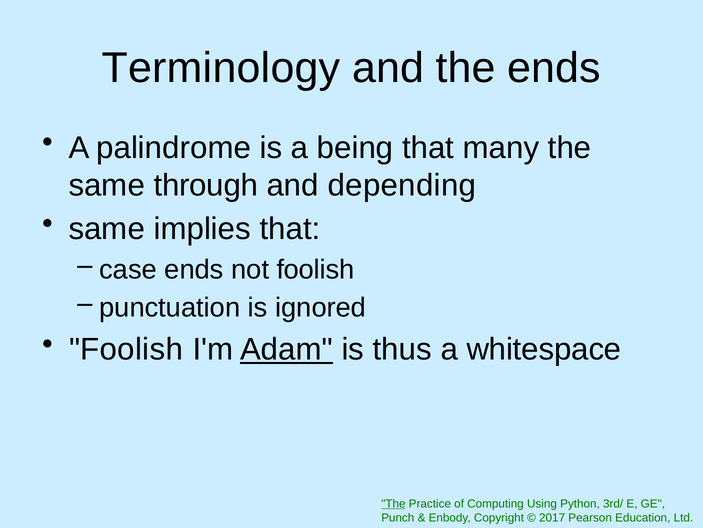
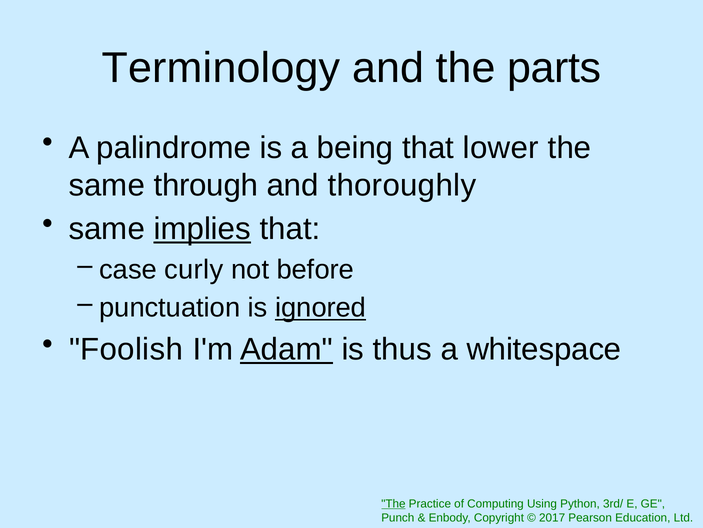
the ends: ends -> parts (554, 68)
many: many -> lower (501, 147)
depending: depending -> thoroughly (402, 185)
implies underline: none -> present (202, 229)
case ends: ends -> curly (194, 269)
not foolish: foolish -> before (315, 269)
ignored underline: none -> present (321, 307)
